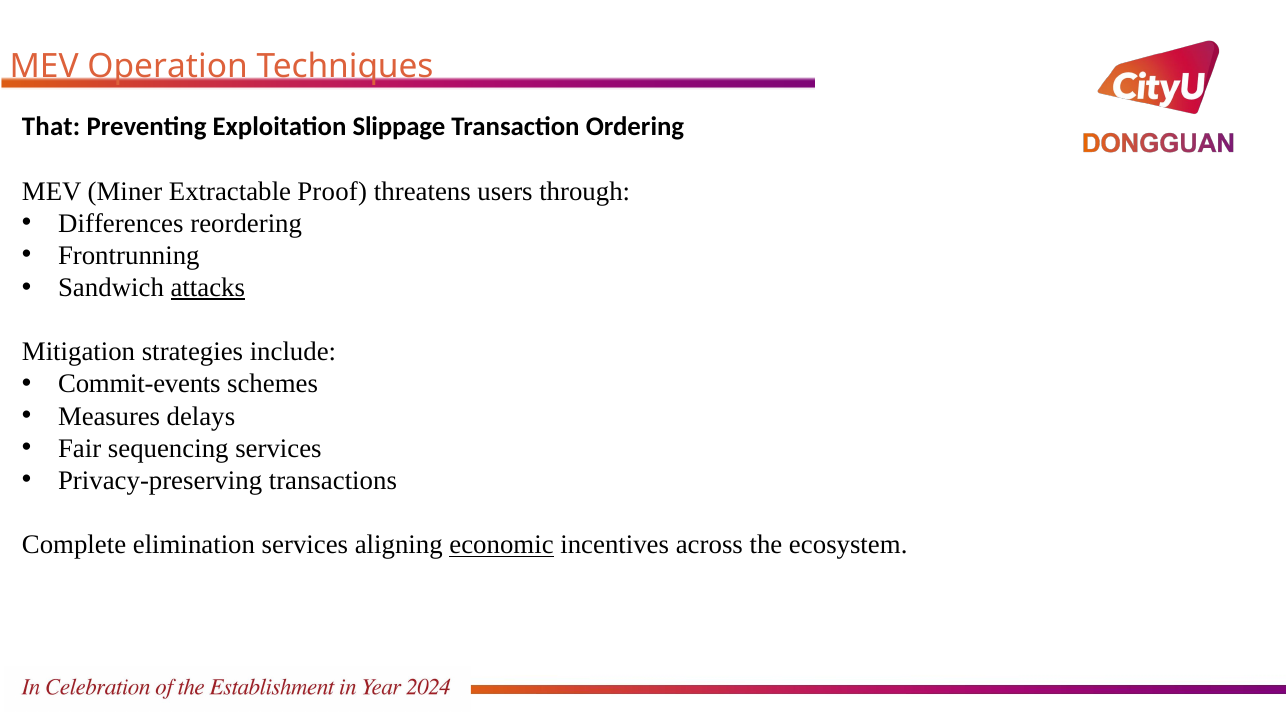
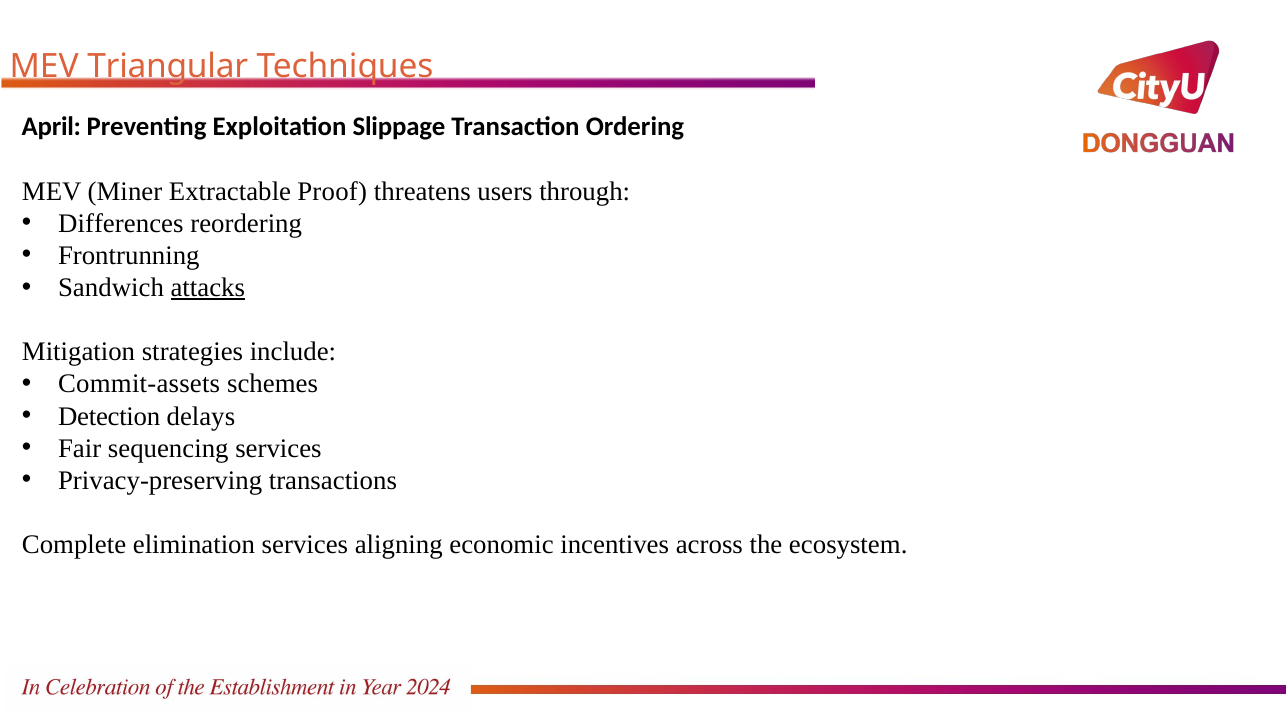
Operation: Operation -> Triangular (168, 66)
That: That -> April (51, 126)
Commit-events: Commit-events -> Commit-assets (139, 384)
Measures: Measures -> Detection (109, 416)
economic underline: present -> none (502, 545)
